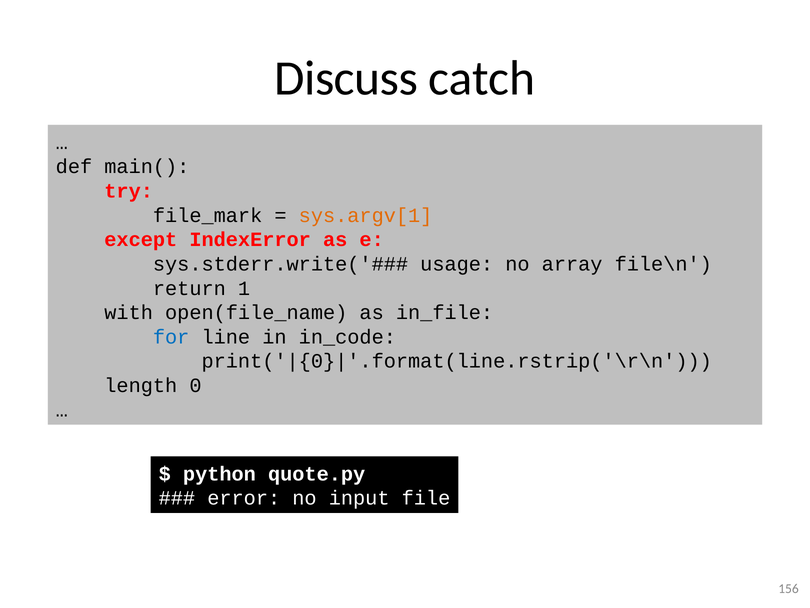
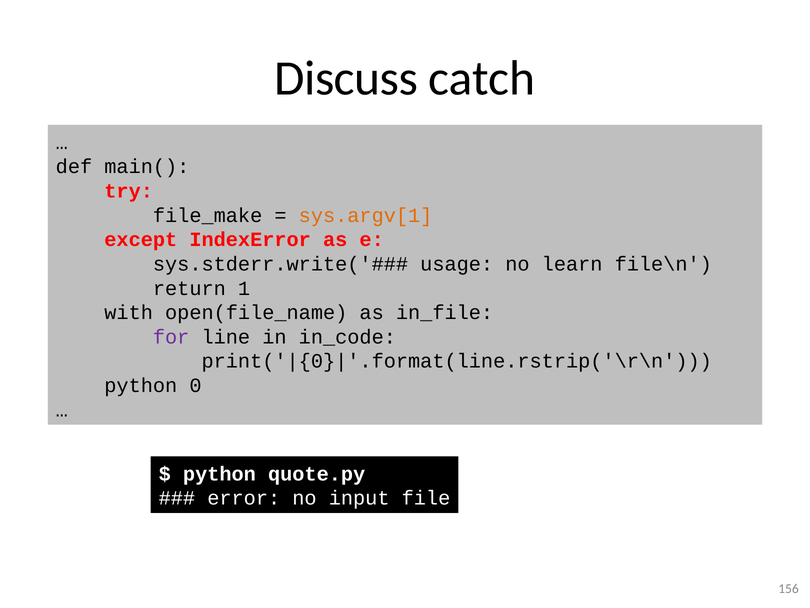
file_mark: file_mark -> file_make (208, 215)
array: array -> learn (572, 264)
for colour: blue -> purple (171, 337)
length: length -> python (141, 385)
